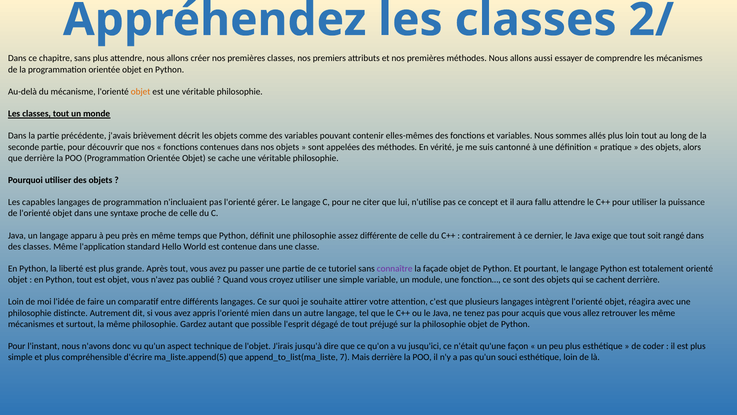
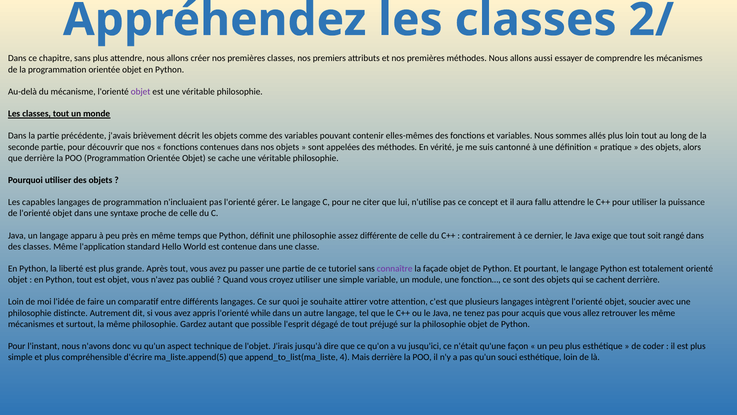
objet colour: orange -> purple (141, 92)
réagira: réagira -> soucier (642, 302)
mien: mien -> while (261, 313)
7: 7 -> 4 (345, 357)
